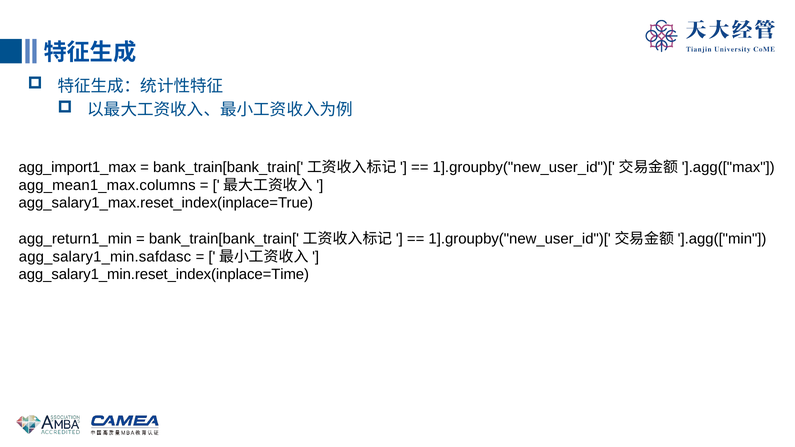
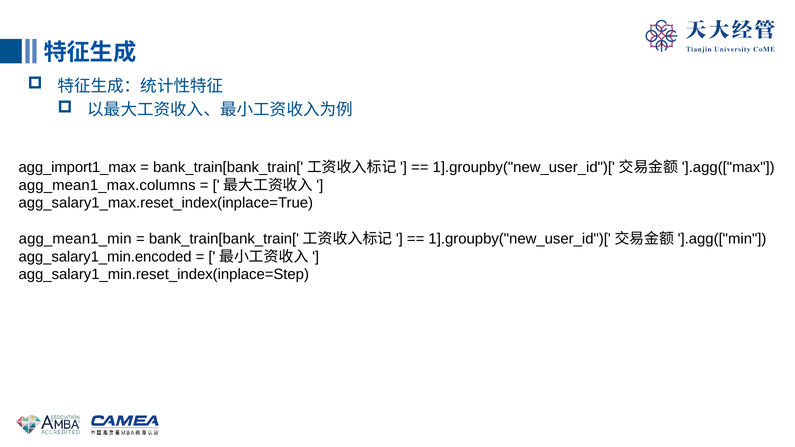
agg_return1_min: agg_return1_min -> agg_mean1_min (75, 239)
agg_salary1_min.safdasc: agg_salary1_min.safdasc -> agg_salary1_min.encoded (105, 257)
agg_salary1_min.reset_index(inplace=Time: agg_salary1_min.reset_index(inplace=Time -> agg_salary1_min.reset_index(inplace=Step (164, 275)
